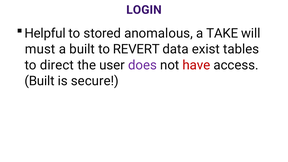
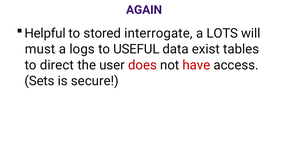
LOGIN: LOGIN -> AGAIN (144, 10)
anomalous: anomalous -> interrogate (158, 33)
TAKE: TAKE -> LOTS (222, 33)
a built: built -> logs (82, 49)
REVERT: REVERT -> USEFUL (136, 49)
does colour: purple -> red (142, 65)
Built: Built -> Sets (40, 81)
